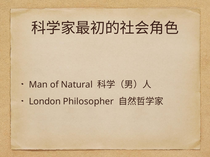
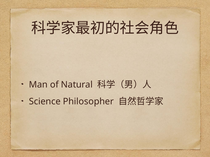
London: London -> Science (45, 102)
